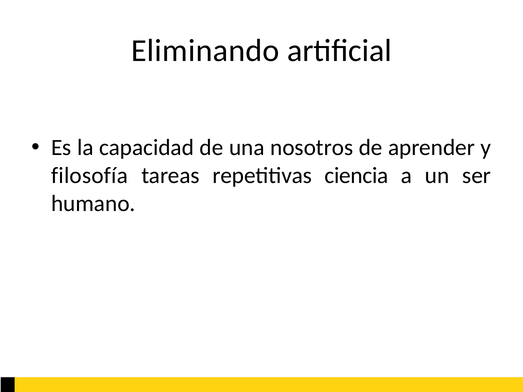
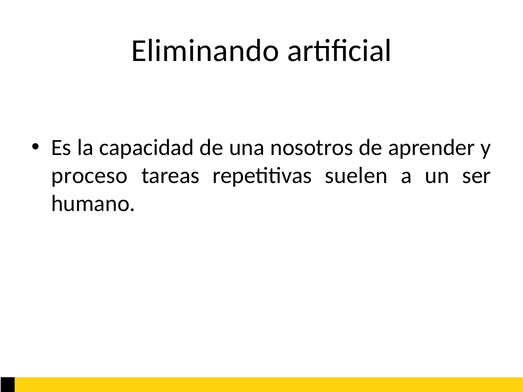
filosofía: filosofía -> proceso (90, 176)
ciencia: ciencia -> suelen (356, 176)
